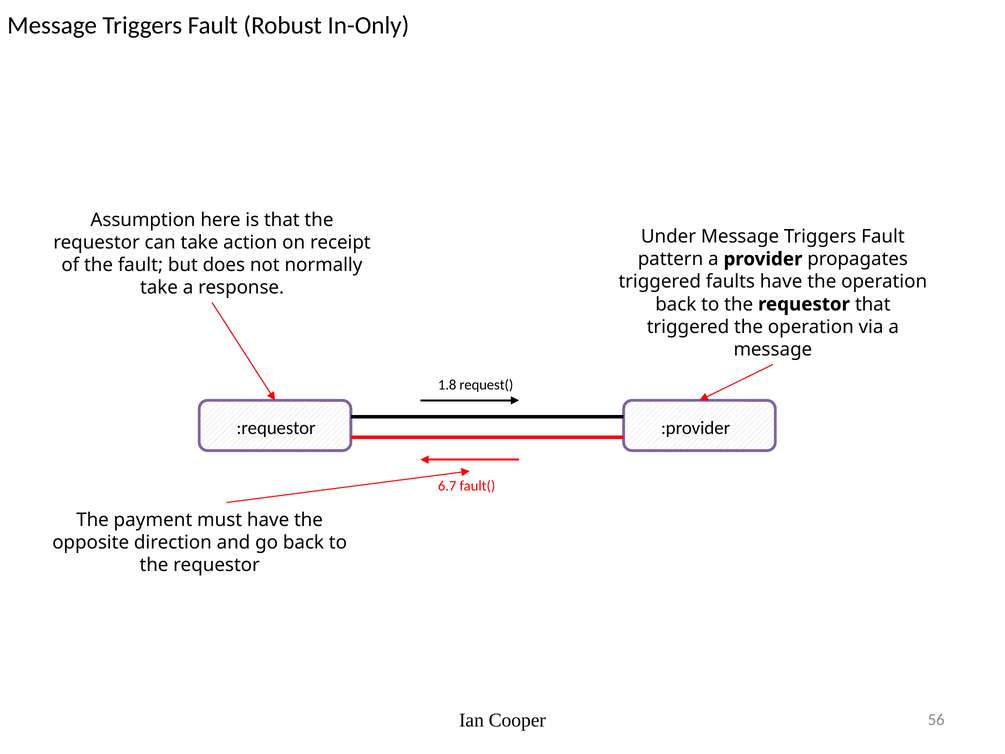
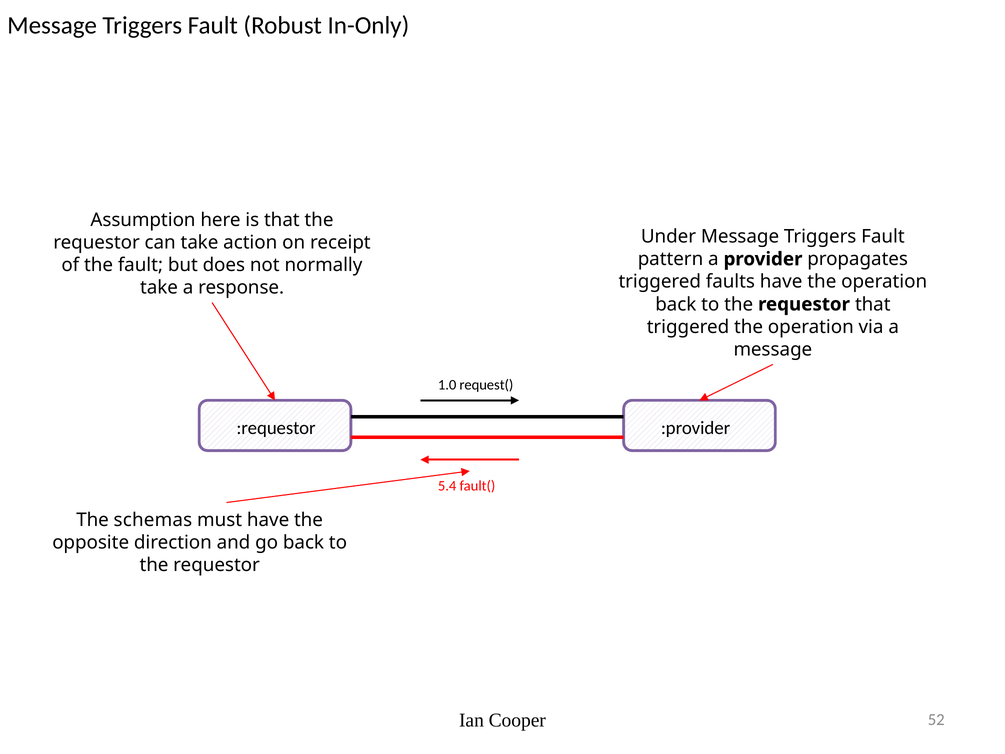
1.8: 1.8 -> 1.0 (447, 385)
6.7: 6.7 -> 5.4 (447, 486)
payment: payment -> schemas (153, 520)
56: 56 -> 52 (936, 720)
